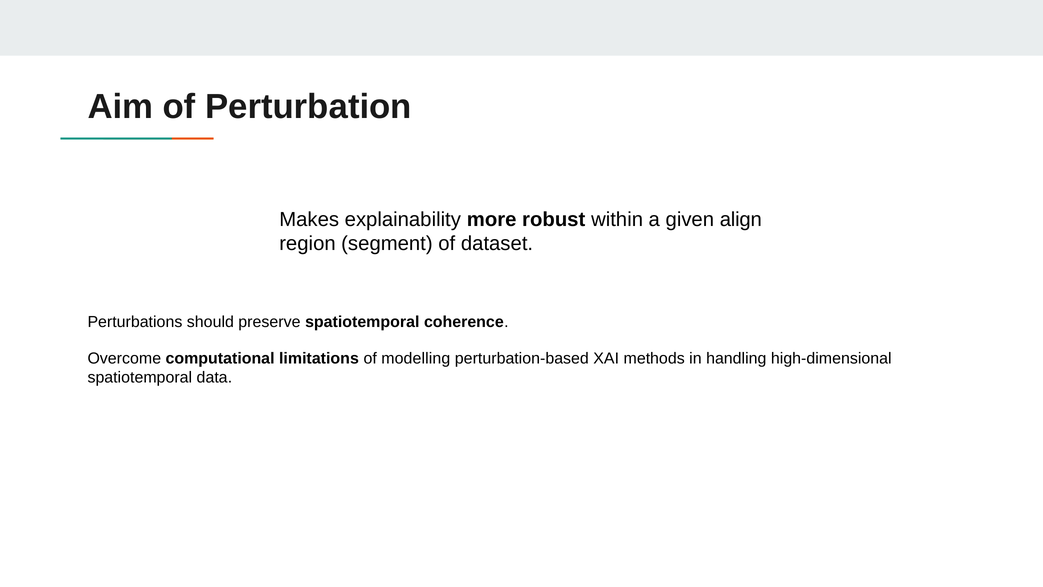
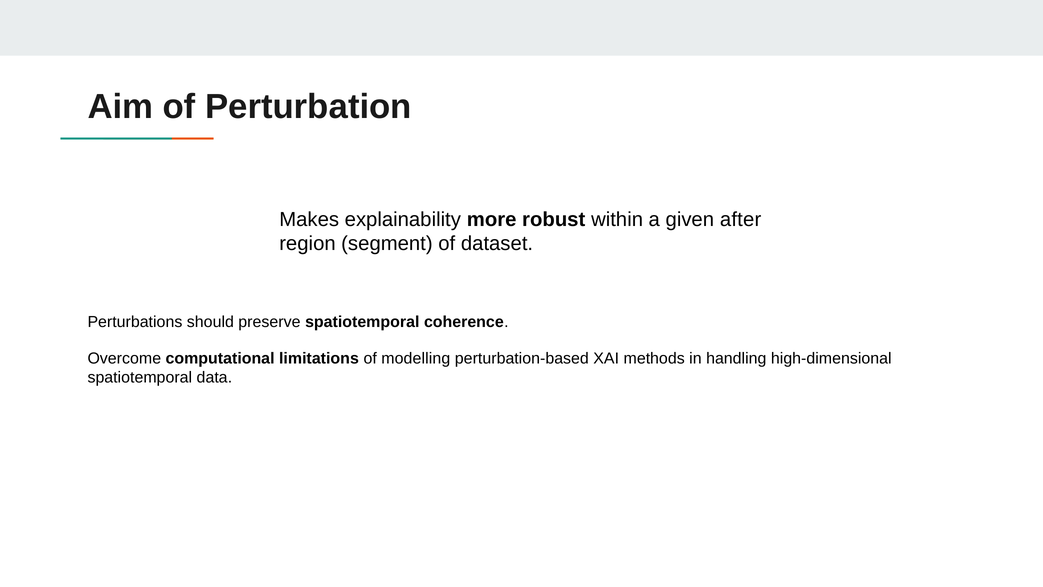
align: align -> after (741, 219)
